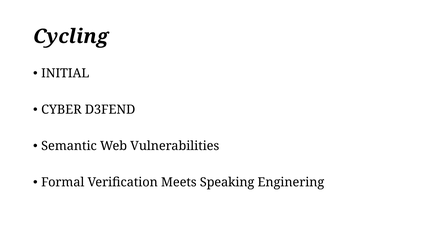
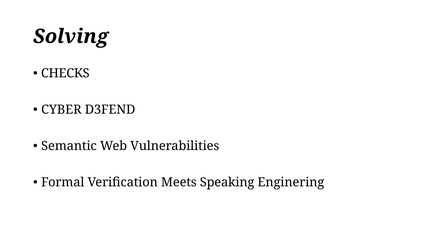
Cycling: Cycling -> Solving (71, 36)
INITIAL: INITIAL -> CHECKS (65, 73)
